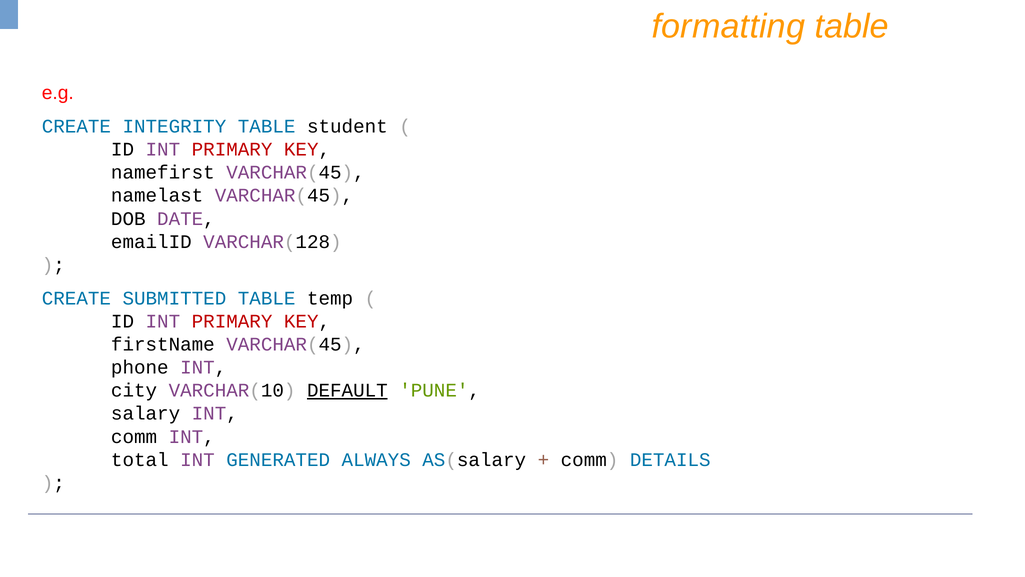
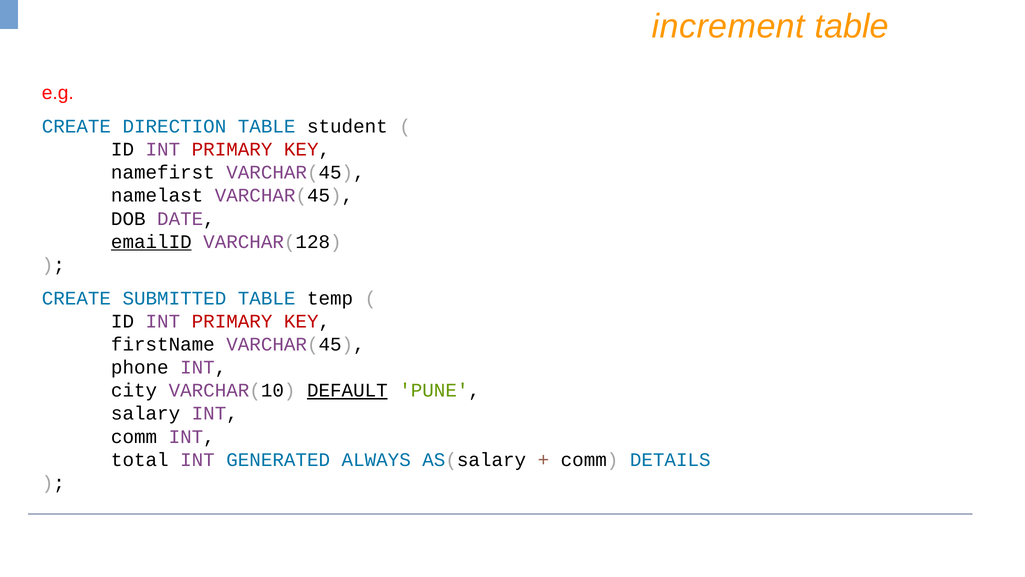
formatting: formatting -> increment (728, 27)
INTEGRITY: INTEGRITY -> DIRECTION (174, 126)
emailID underline: none -> present (151, 242)
